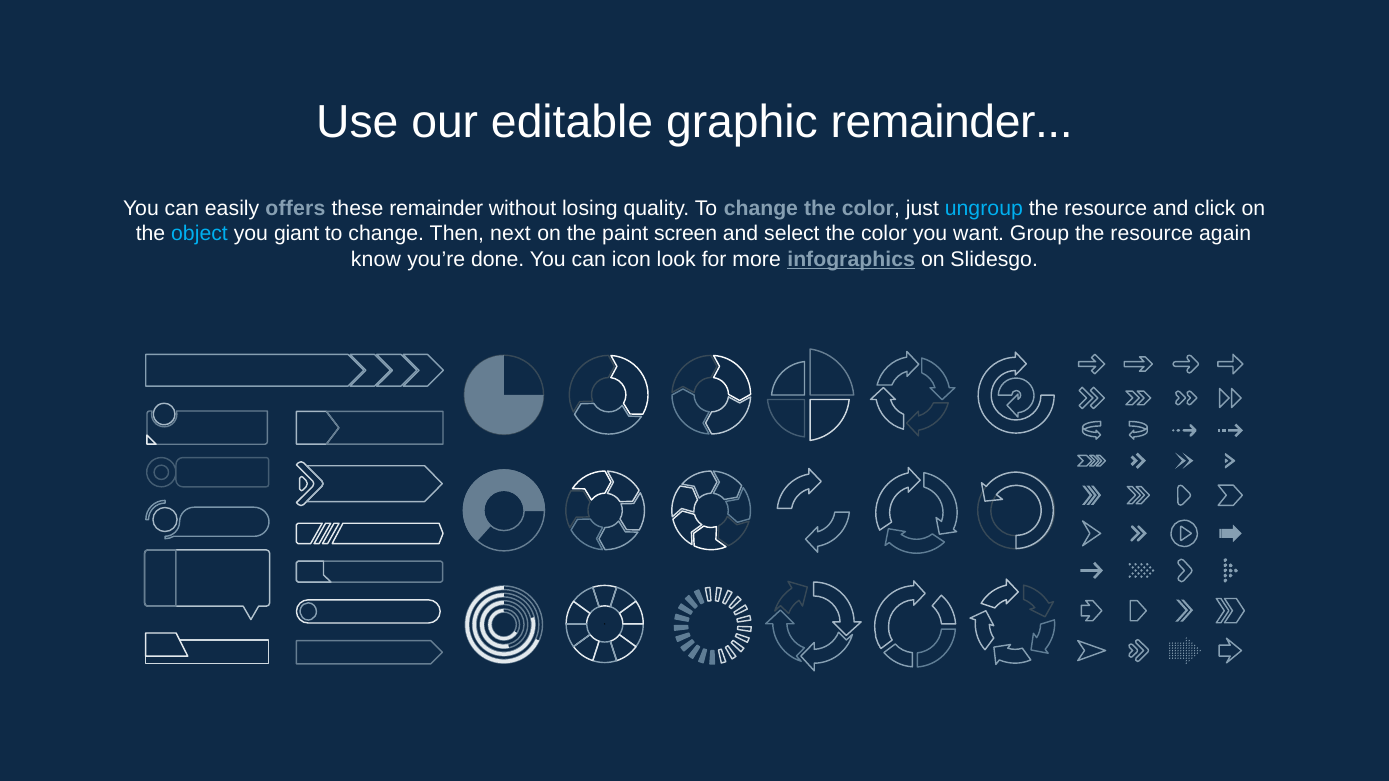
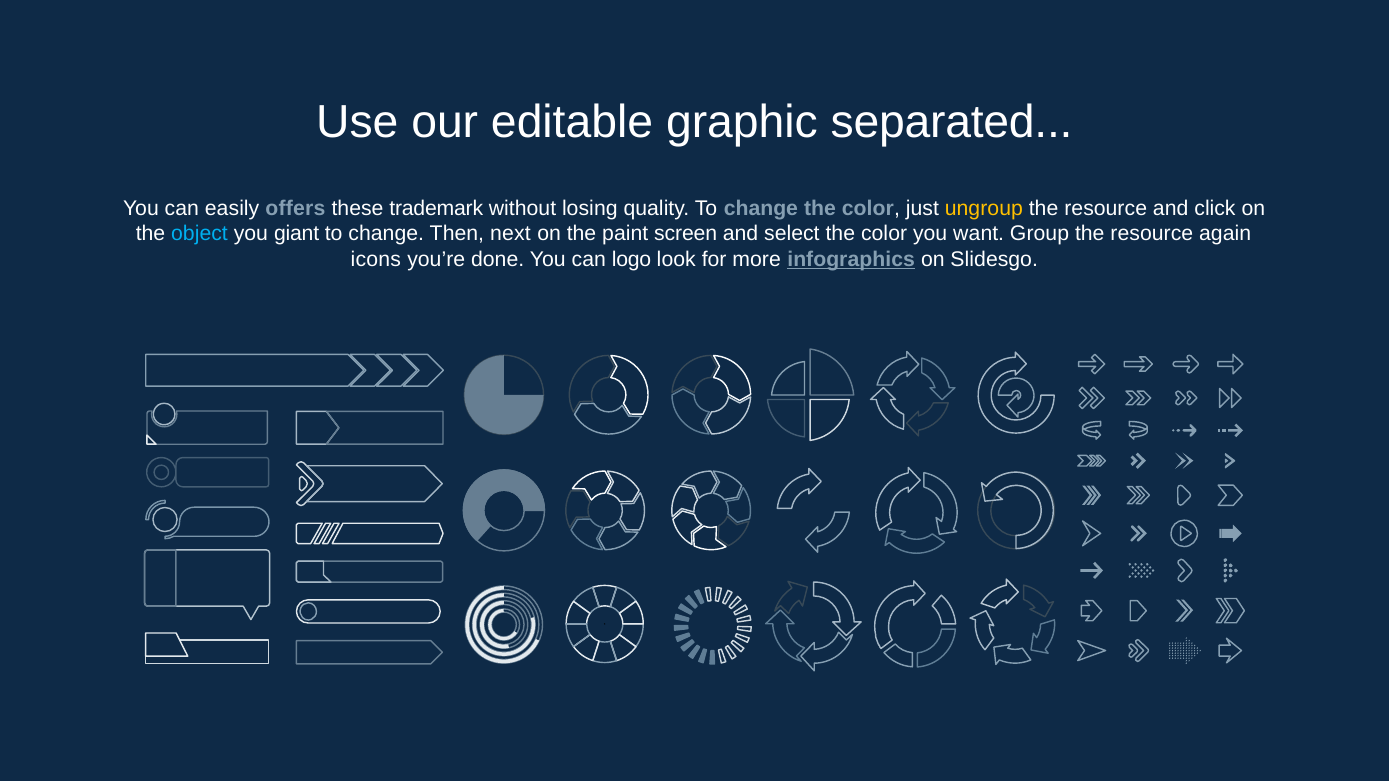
graphic remainder: remainder -> separated (952, 123)
these remainder: remainder -> trademark (436, 209)
ungroup colour: light blue -> yellow (984, 209)
know: know -> icons (376, 260)
icon: icon -> logo (632, 260)
